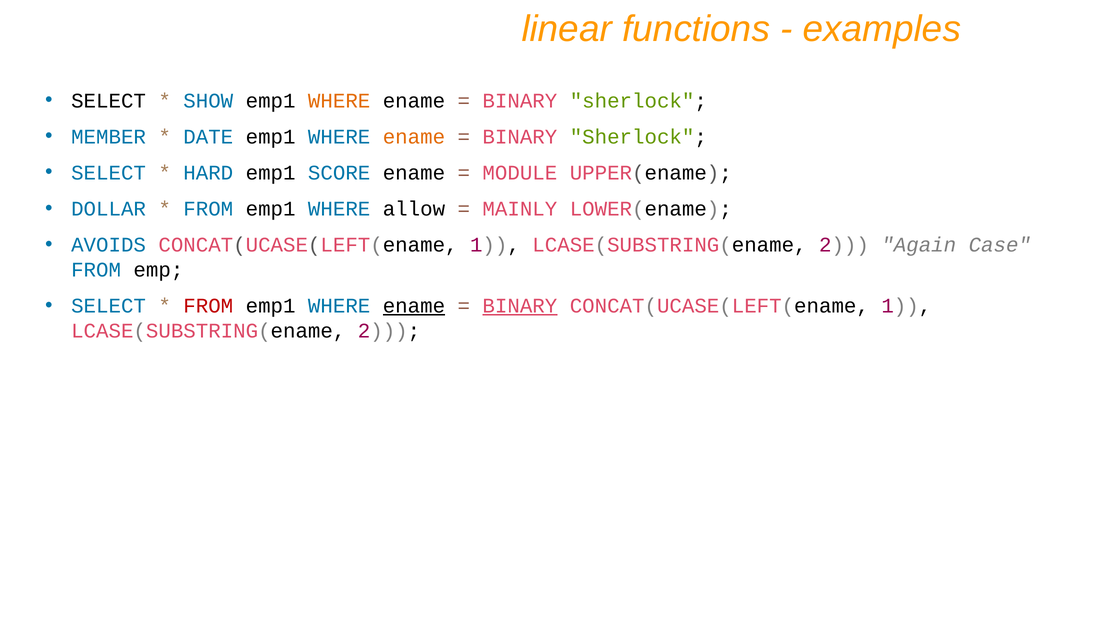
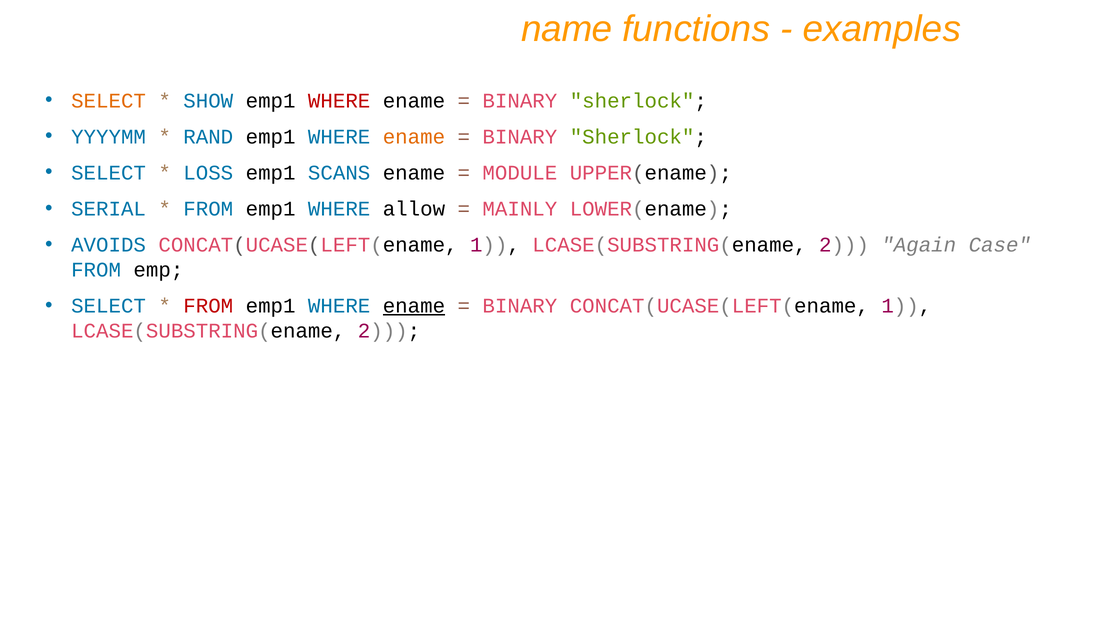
linear: linear -> name (567, 29)
SELECT colour: black -> orange (109, 101)
WHERE colour: orange -> red (339, 101)
MEMBER: MEMBER -> YYYYMM (109, 137)
DATE: DATE -> RAND (208, 137)
HARD: HARD -> LOSS (208, 173)
SCORE: SCORE -> SCANS (339, 173)
DOLLAR: DOLLAR -> SERIAL (109, 209)
BINARY underline: present -> none (520, 305)
